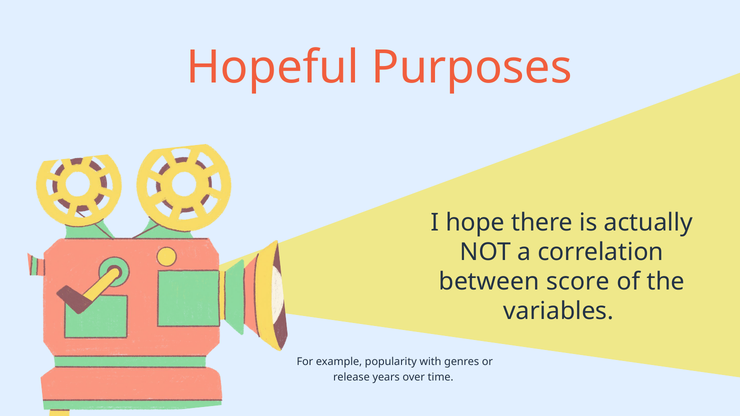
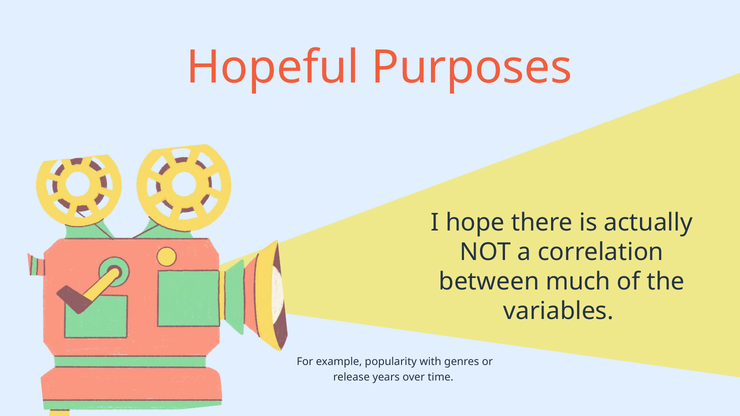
score: score -> much (578, 282)
